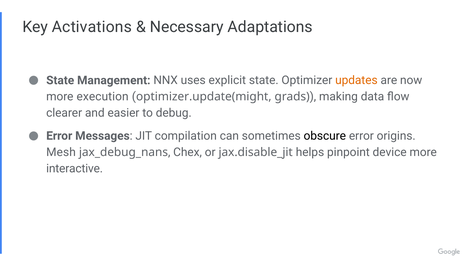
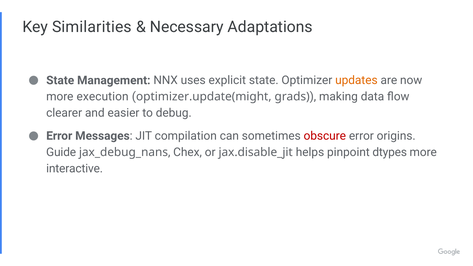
Activations: Activations -> Similarities (92, 27)
obscure colour: black -> red (325, 136)
Mesh: Mesh -> Guide (61, 152)
device: device -> dtypes (390, 152)
